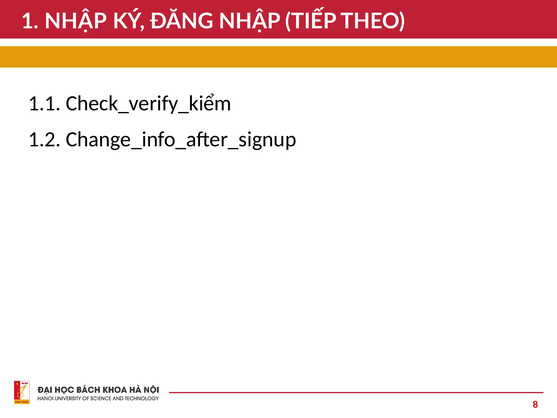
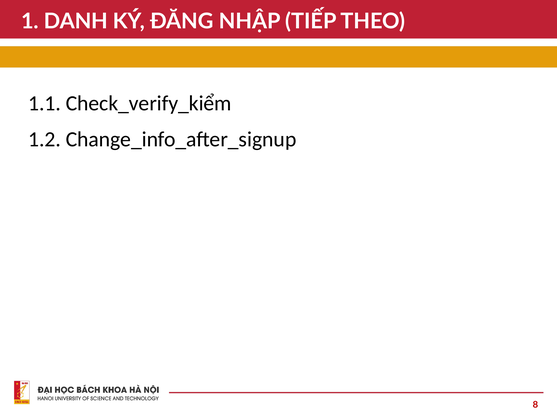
1 NHẬP: NHẬP -> DANH (76, 21)
